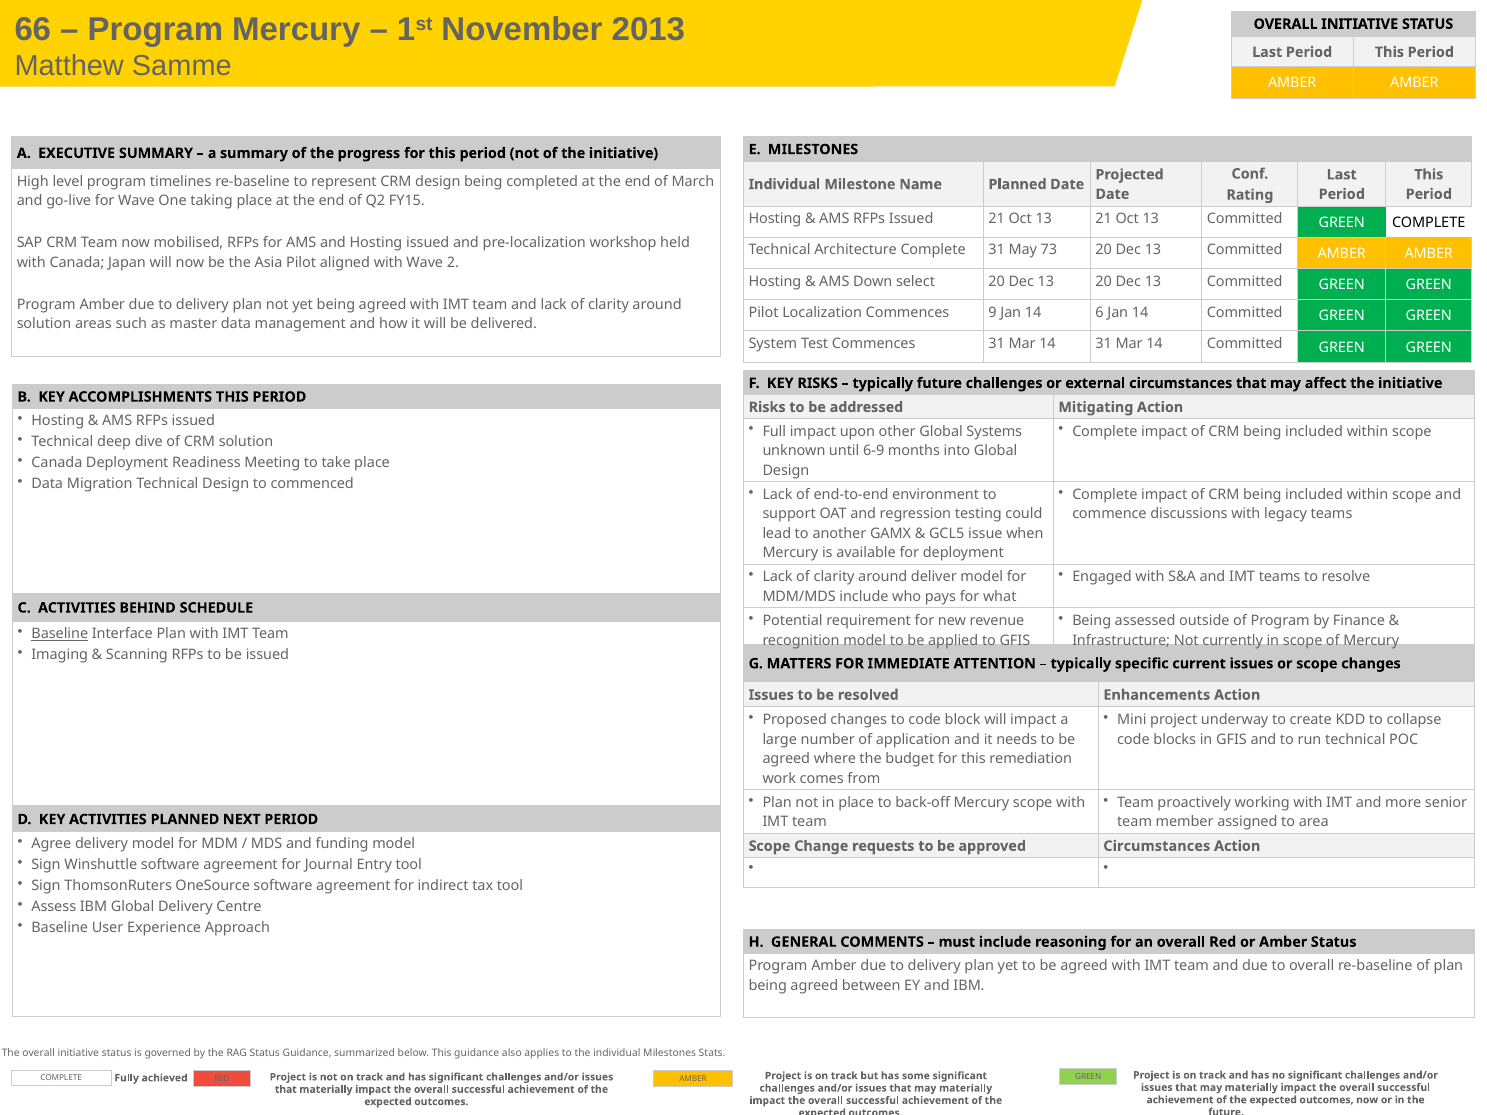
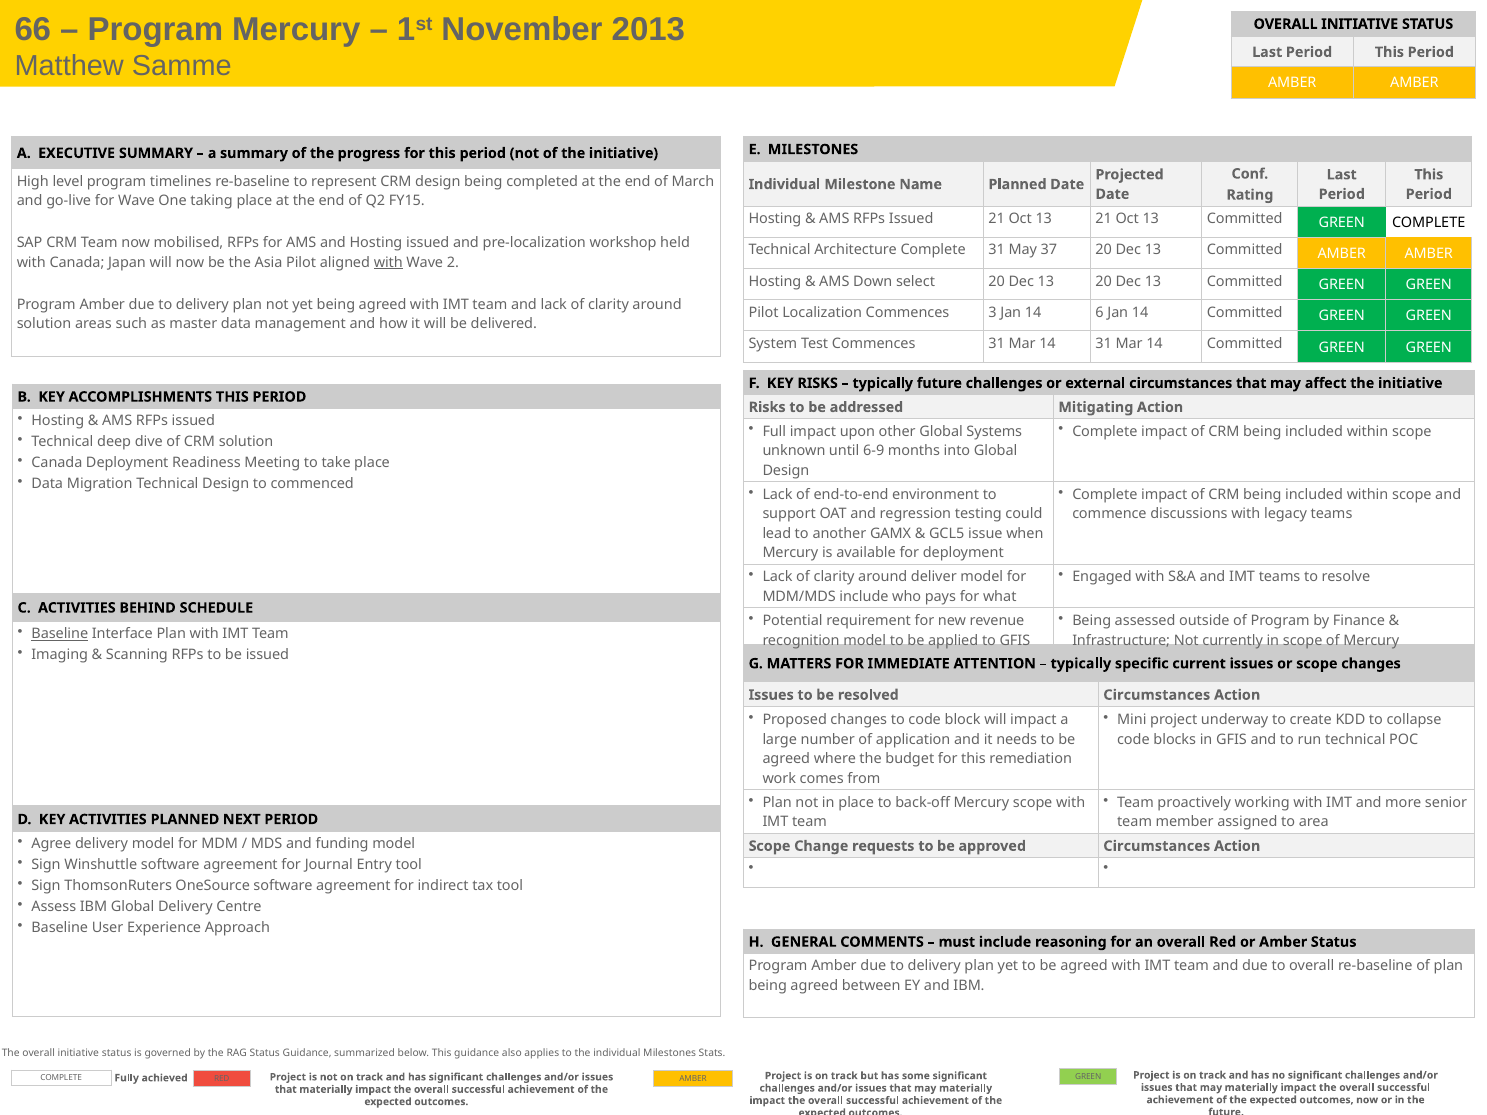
73: 73 -> 37 (1049, 250)
with underline: none -> present (388, 263)
9: 9 -> 3 (993, 313)
resolved Enhancements: Enhancements -> Circumstances (1157, 695)
